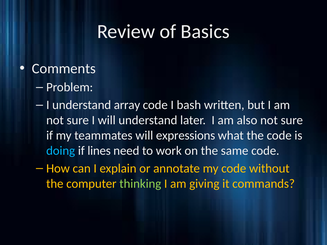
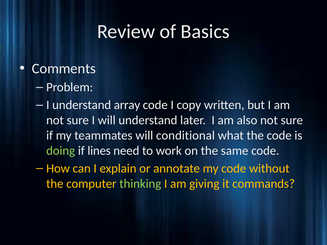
bash: bash -> copy (189, 105)
expressions: expressions -> conditional (185, 136)
doing colour: light blue -> light green (61, 151)
